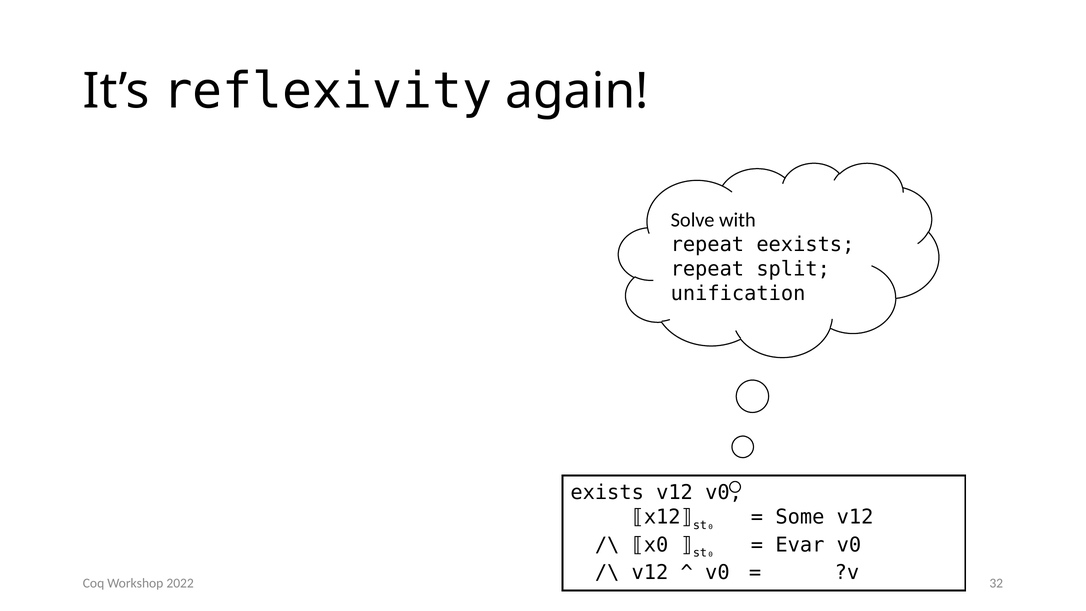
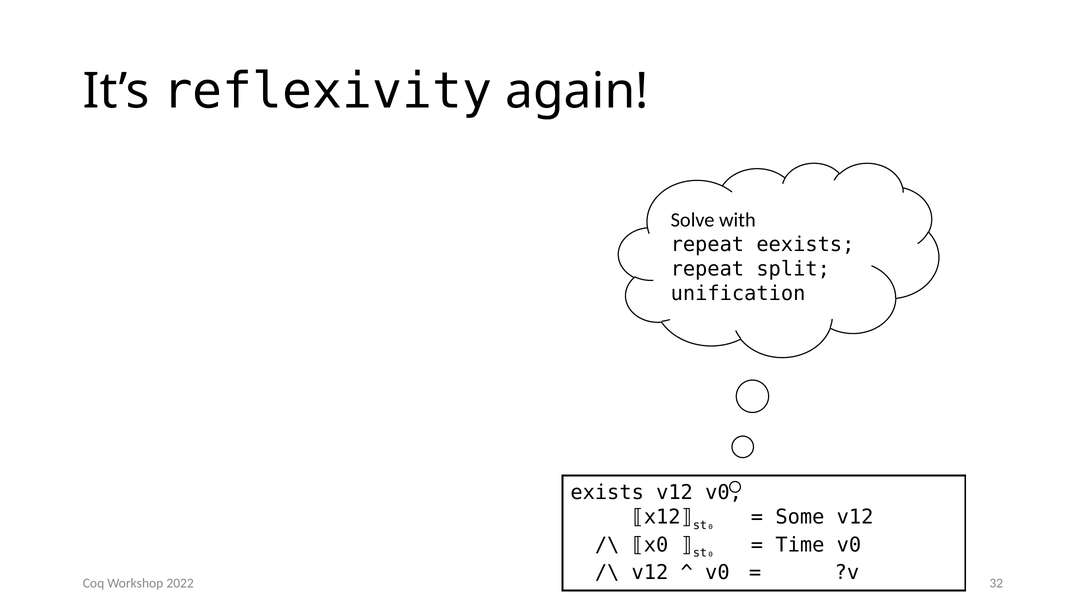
Evar: Evar -> Time (800, 545)
